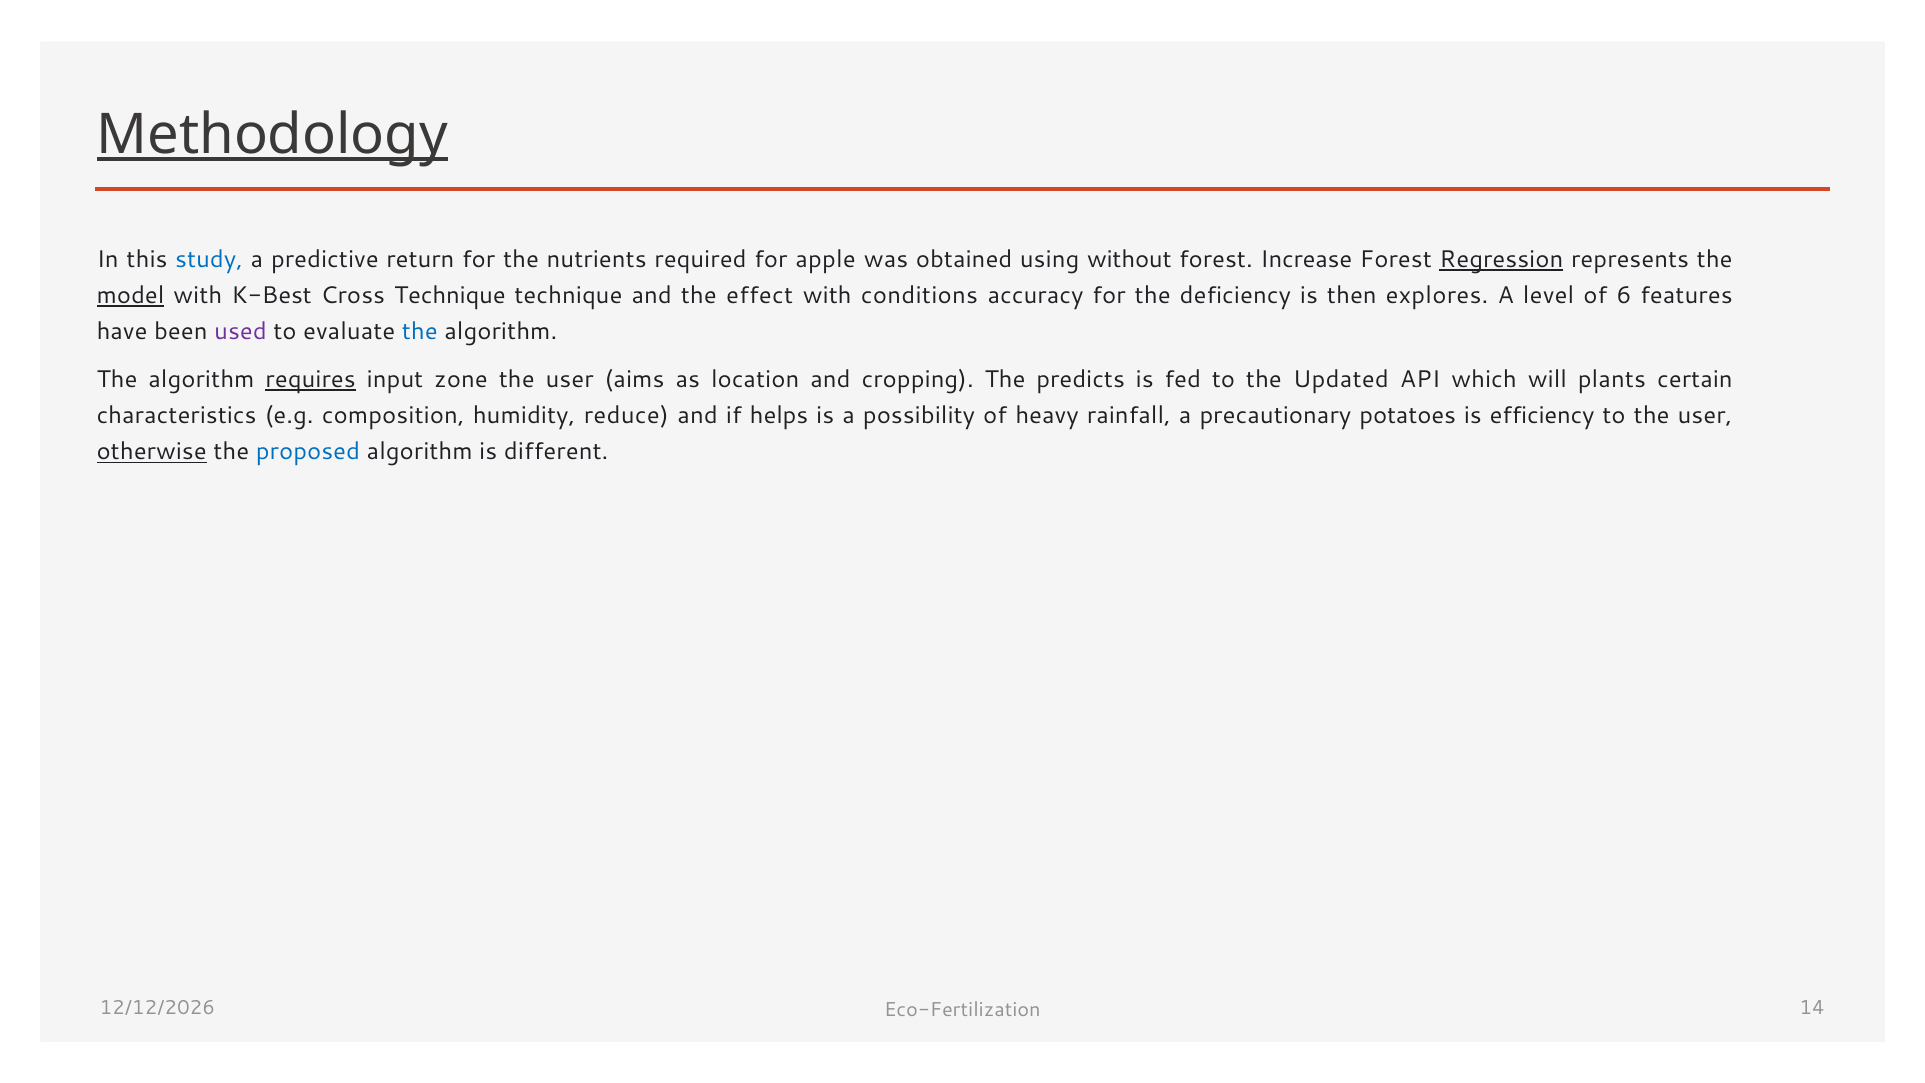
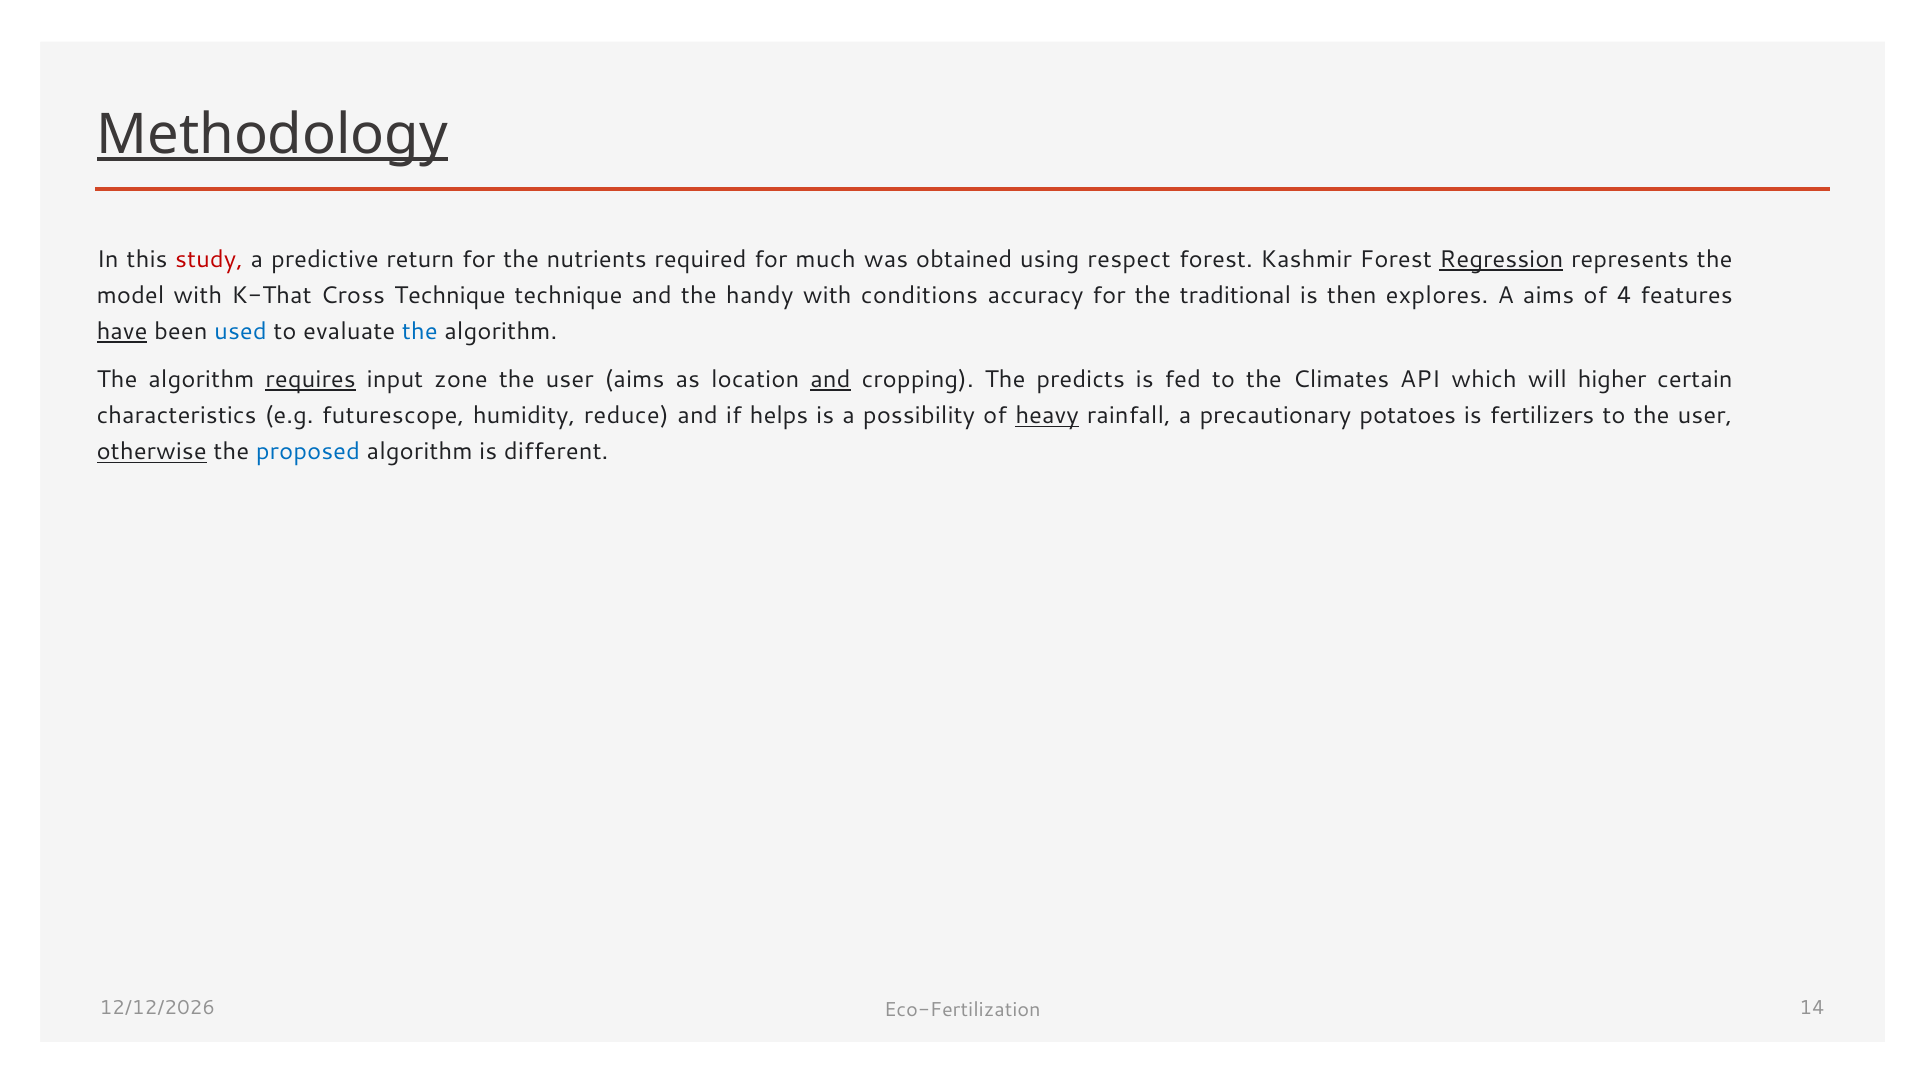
study colour: blue -> red (209, 259)
apple: apple -> much (826, 259)
without: without -> respect (1129, 259)
Increase: Increase -> Kashmir (1306, 259)
model underline: present -> none (130, 296)
K-Best: K-Best -> K-That (272, 296)
effect: effect -> handy (760, 296)
deficiency: deficiency -> traditional (1235, 296)
A level: level -> aims (1549, 296)
6: 6 -> 4 (1624, 296)
have underline: none -> present (122, 332)
used colour: purple -> blue (241, 332)
and underline: none -> present (830, 380)
Updated: Updated -> Climates (1341, 380)
plants: plants -> higher (1612, 380)
composition: composition -> futurescope (393, 416)
heavy underline: none -> present (1047, 416)
efficiency: efficiency -> fertilizers (1542, 416)
